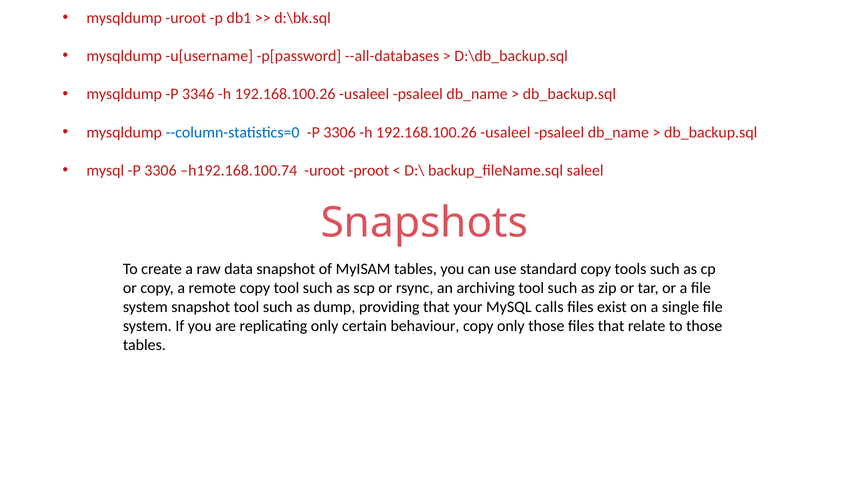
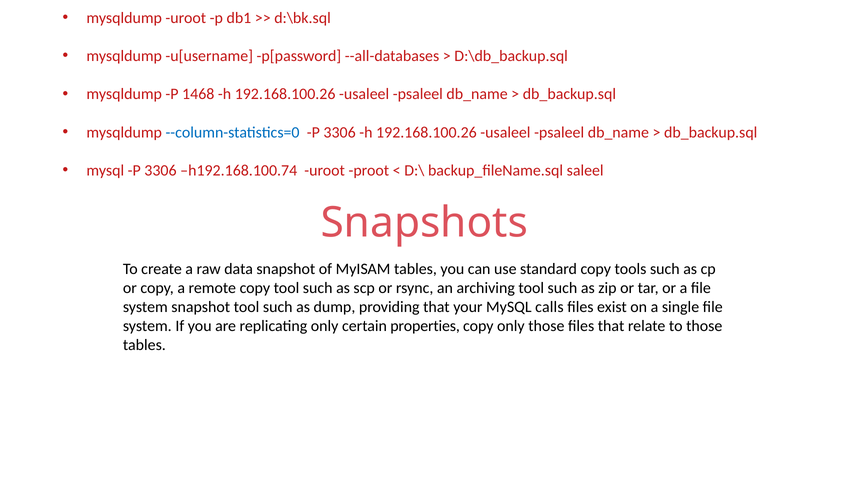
3346: 3346 -> 1468 (198, 94)
behaviour: behaviour -> properties (425, 326)
